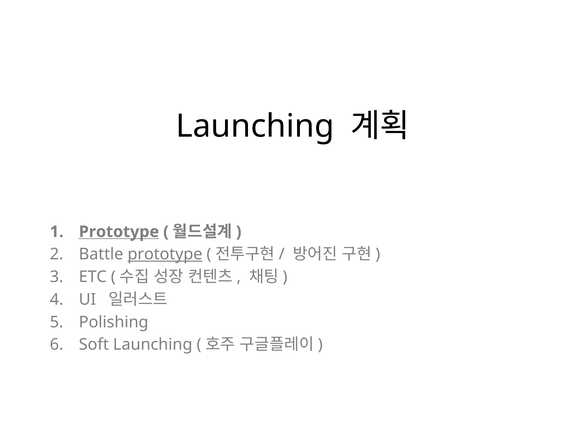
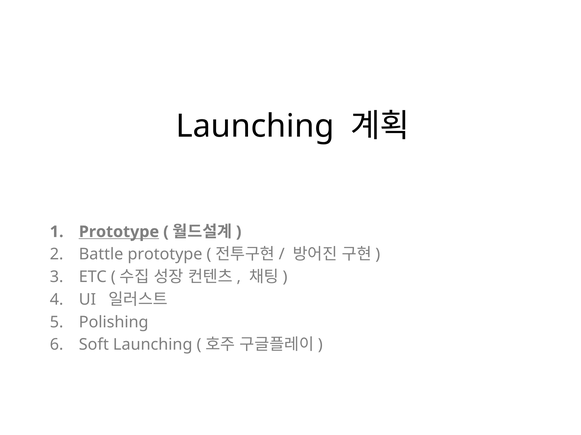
prototype underline: present -> none (165, 255)
